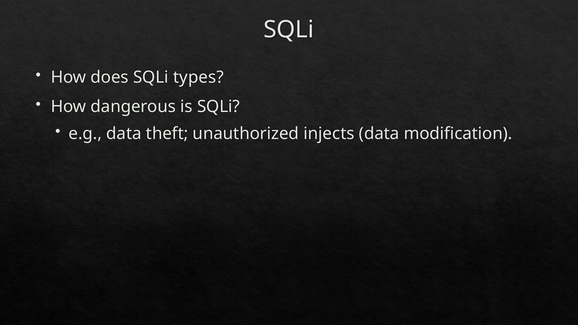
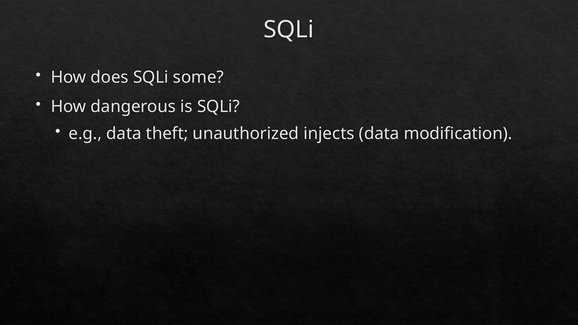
types: types -> some (198, 77)
